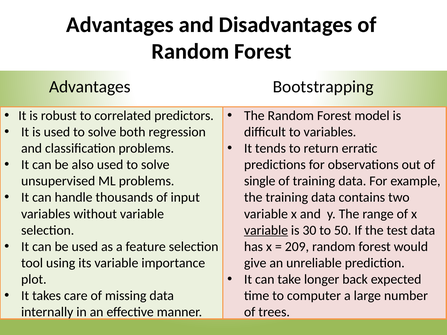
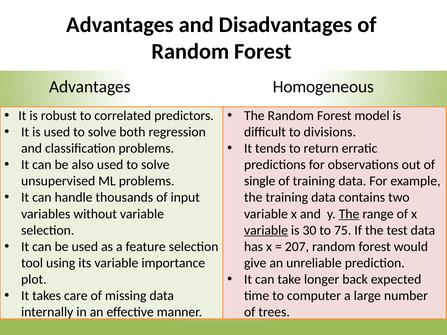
Bootstrapping: Bootstrapping -> Homogeneous (323, 87)
to variables: variables -> divisions (330, 132)
The underline: none -> present (349, 214)
50: 50 -> 75 (343, 230)
209: 209 -> 207 (297, 247)
